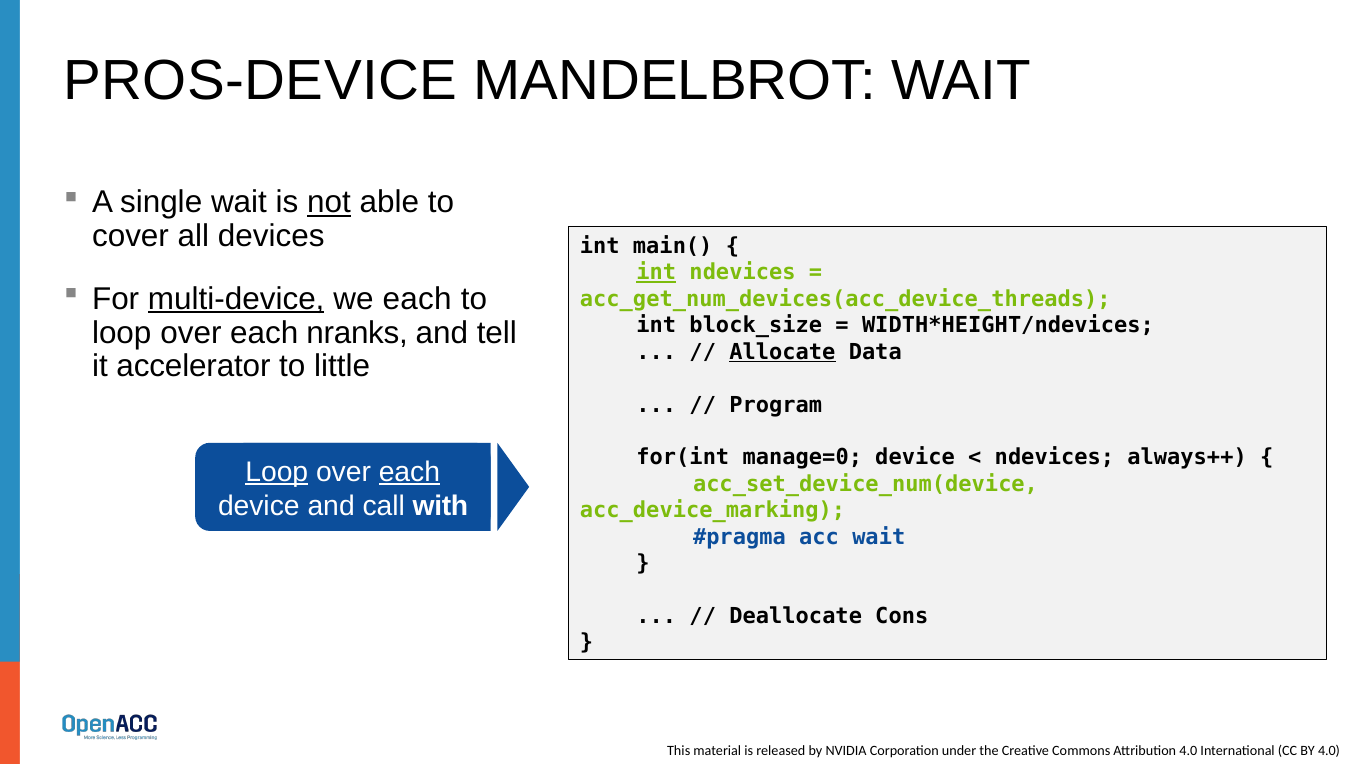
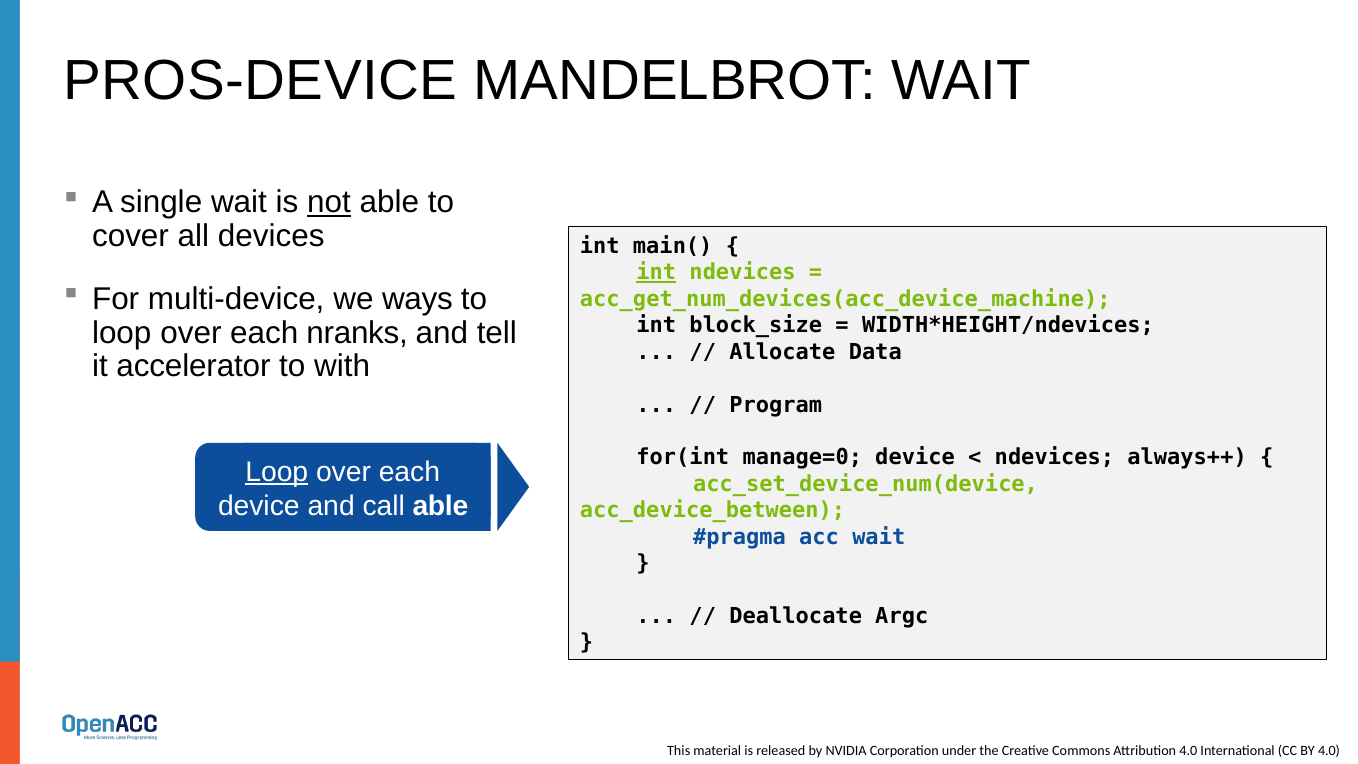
multi-device underline: present -> none (236, 299)
we each: each -> ways (417, 299)
acc_get_num_devices(acc_device_threads: acc_get_num_devices(acc_device_threads -> acc_get_num_devices(acc_device_machine (845, 299)
Allocate underline: present -> none (782, 352)
little: little -> with (342, 367)
each underline: present -> none (409, 472)
call with: with -> able (440, 506)
acc_device_marking: acc_device_marking -> acc_device_between (713, 510)
Cons: Cons -> Argc (902, 616)
